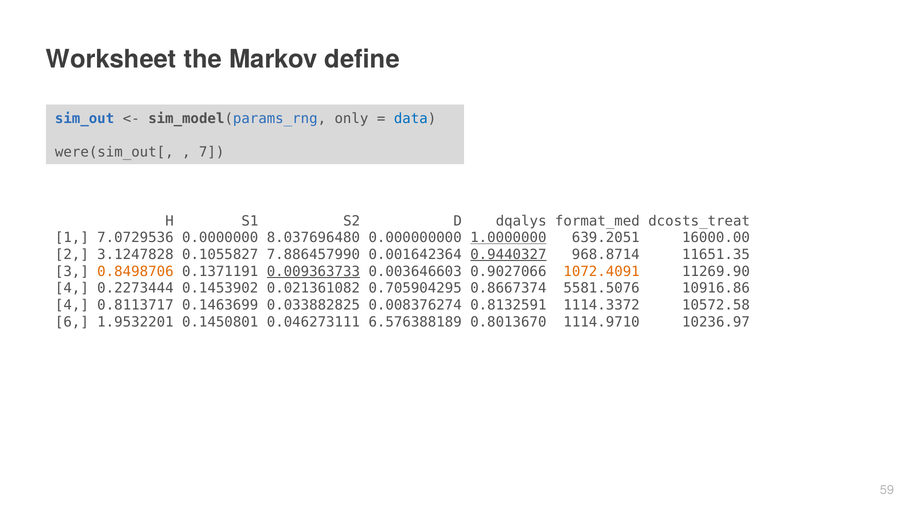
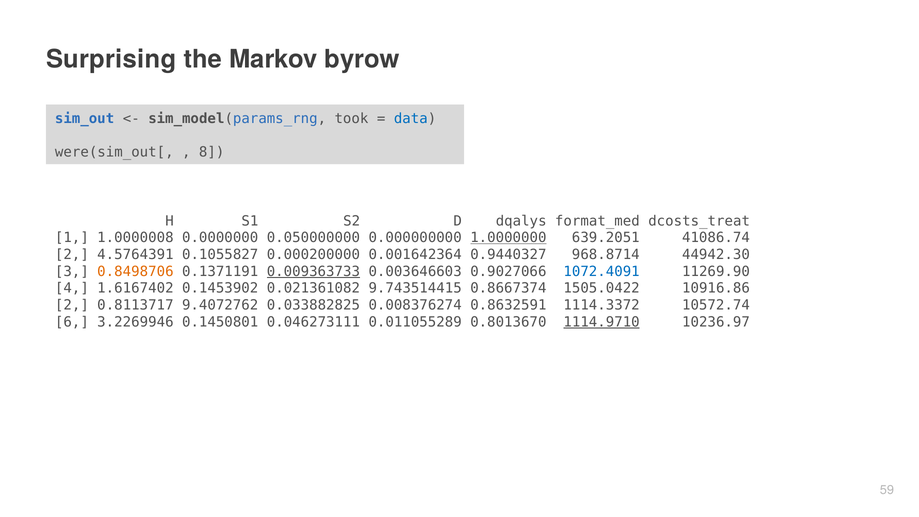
Worksheet: Worksheet -> Surprising (111, 59)
define: define -> byrow (362, 59)
only: only -> took (351, 118)
7: 7 -> 8 (212, 152)
7.0729536: 7.0729536 -> 1.0000008 (135, 238)
8.037696480: 8.037696480 -> 0.050000000 (313, 238)
16000.00: 16000.00 -> 41086.74 (716, 238)
3.1247828: 3.1247828 -> 4.5764391 (135, 255)
7.886457990: 7.886457990 -> 0.000200000 (313, 255)
0.9440327 underline: present -> none (508, 255)
11651.35: 11651.35 -> 44942.30 (716, 255)
1072.4091 colour: orange -> blue (602, 271)
0.2273444: 0.2273444 -> 1.6167402 (135, 288)
0.705904295: 0.705904295 -> 9.743514415 (415, 288)
5581.5076: 5581.5076 -> 1505.0422 (602, 288)
4: 4 -> 2 (72, 305)
0.1463699: 0.1463699 -> 9.4072762 (220, 305)
0.8132591: 0.8132591 -> 0.8632591 (508, 305)
10572.58: 10572.58 -> 10572.74 (716, 305)
1.9532201: 1.9532201 -> 3.2269946 (135, 322)
6.576388189: 6.576388189 -> 0.011055289 (415, 322)
1114.9710 underline: none -> present (602, 322)
